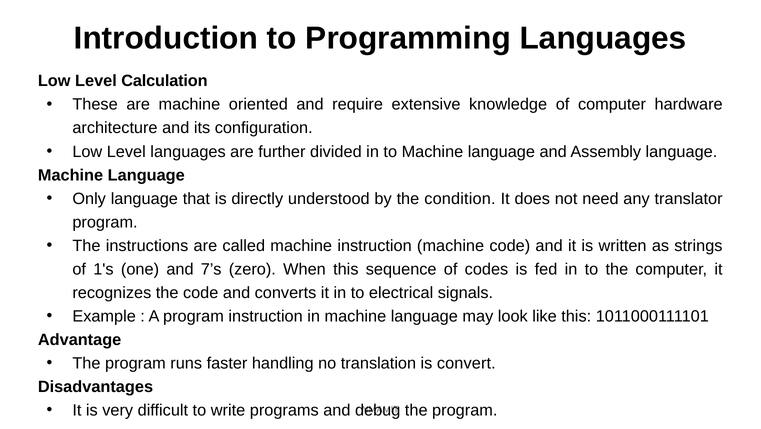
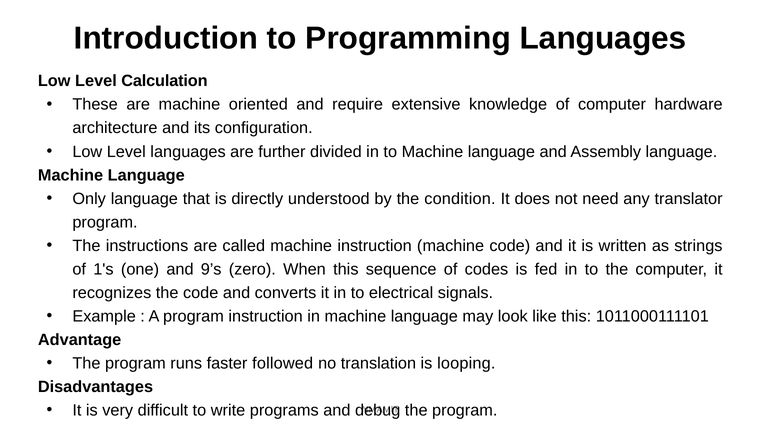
7’s: 7’s -> 9’s (211, 269)
handling: handling -> followed (283, 363)
convert: convert -> looping (466, 363)
